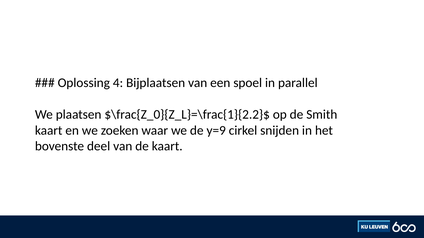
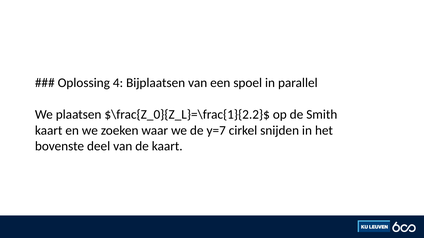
y=9: y=9 -> y=7 (216, 131)
